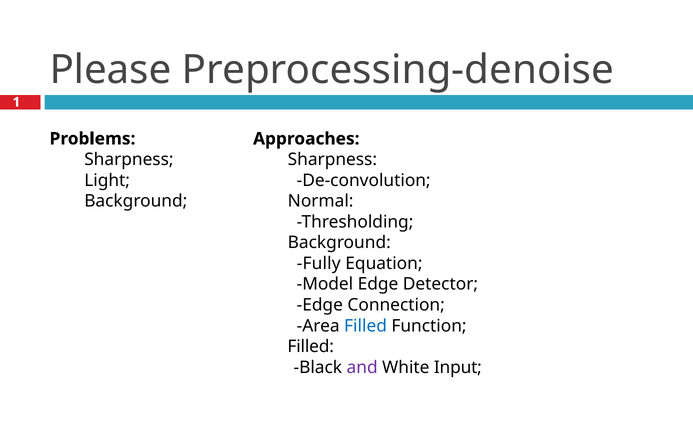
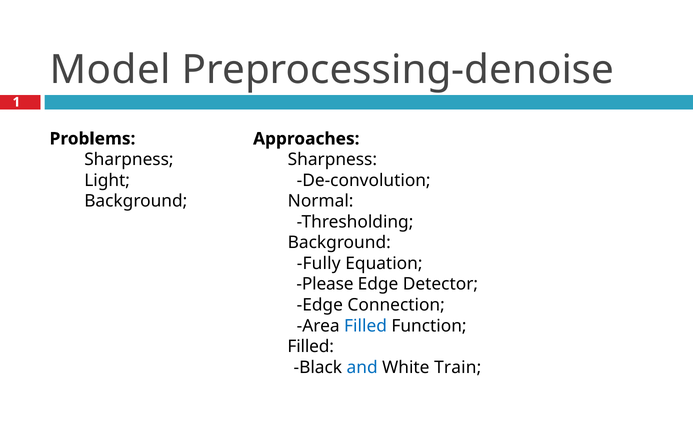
Please: Please -> Model (110, 70)
Model: Model -> Please (325, 284)
and colour: purple -> blue (362, 368)
Input: Input -> Train (458, 368)
